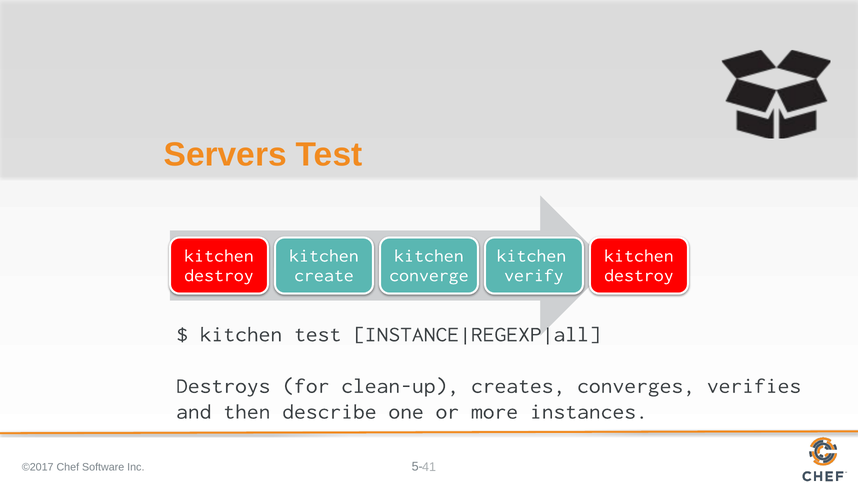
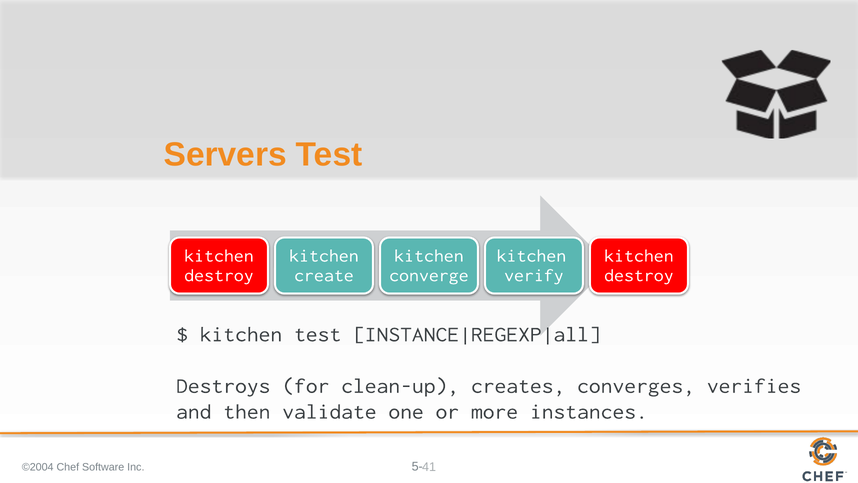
describe: describe -> validate (329, 411)
©2017: ©2017 -> ©2004 (38, 467)
